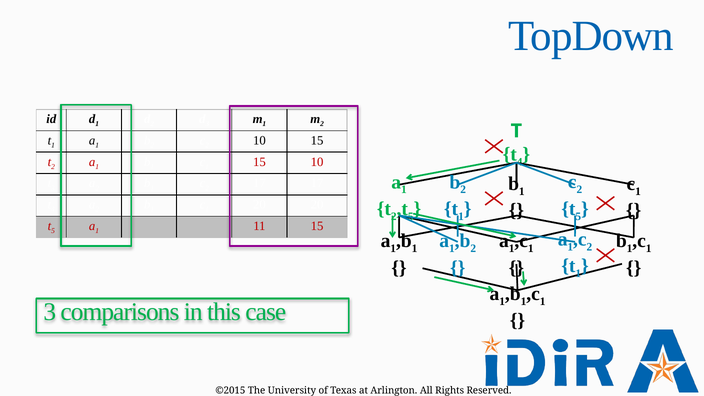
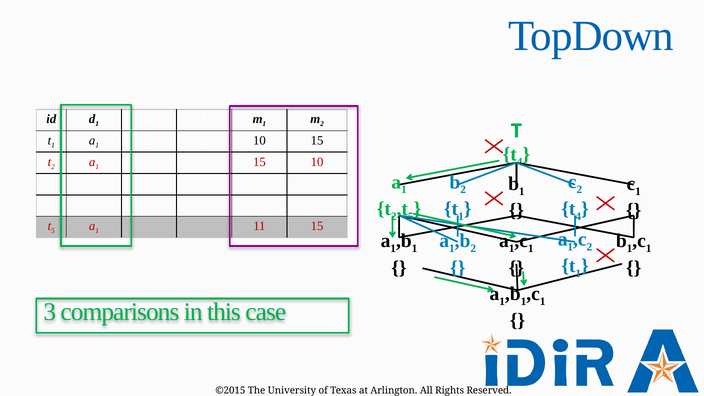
5: 5 -> 4 (578, 216)
